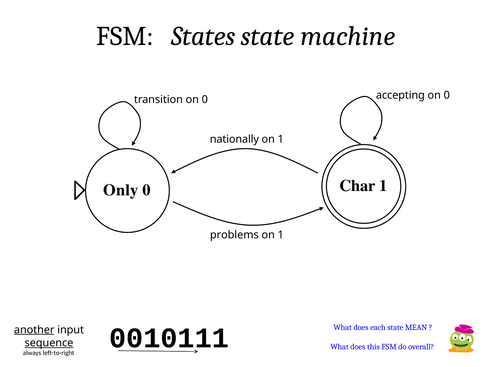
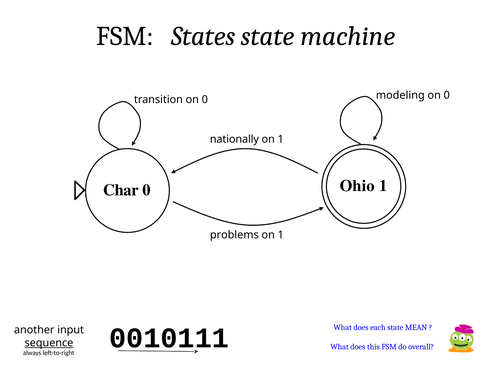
accepting: accepting -> modeling (400, 95)
Char: Char -> Ohio (357, 186)
Only: Only -> Char (121, 190)
another underline: present -> none (34, 330)
